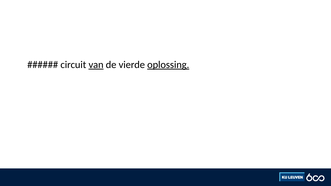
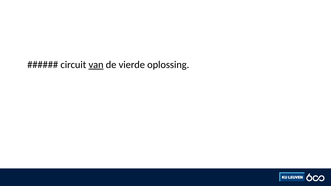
oplossing underline: present -> none (168, 65)
